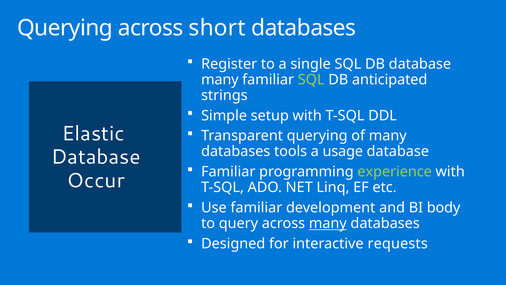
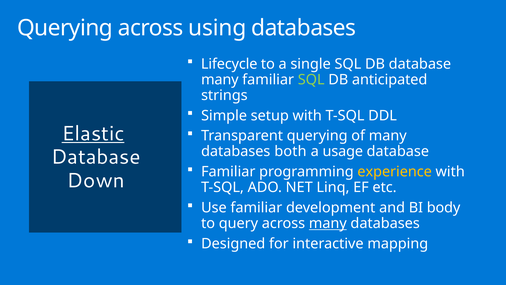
short: short -> using (217, 28)
Register: Register -> Lifecycle (229, 64)
Elastic underline: none -> present (93, 133)
tools: tools -> both (290, 151)
experience colour: light green -> yellow (395, 172)
Occur: Occur -> Down (96, 180)
requests: requests -> mapping (398, 243)
